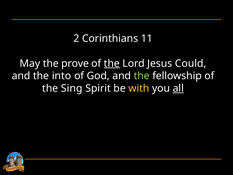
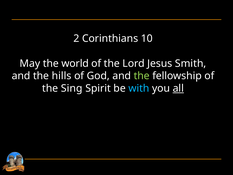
11: 11 -> 10 (147, 38)
prove: prove -> world (75, 63)
the underline: present -> none (112, 63)
Could: Could -> Smith (191, 63)
into: into -> hills (62, 76)
with colour: yellow -> light blue (139, 88)
